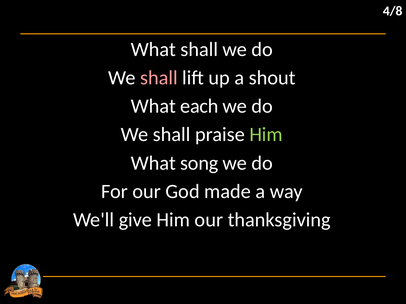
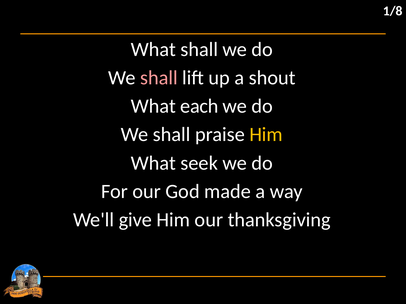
4/8: 4/8 -> 1/8 (393, 11)
Him colour: light green -> yellow (266, 135)
song: song -> seek (199, 163)
